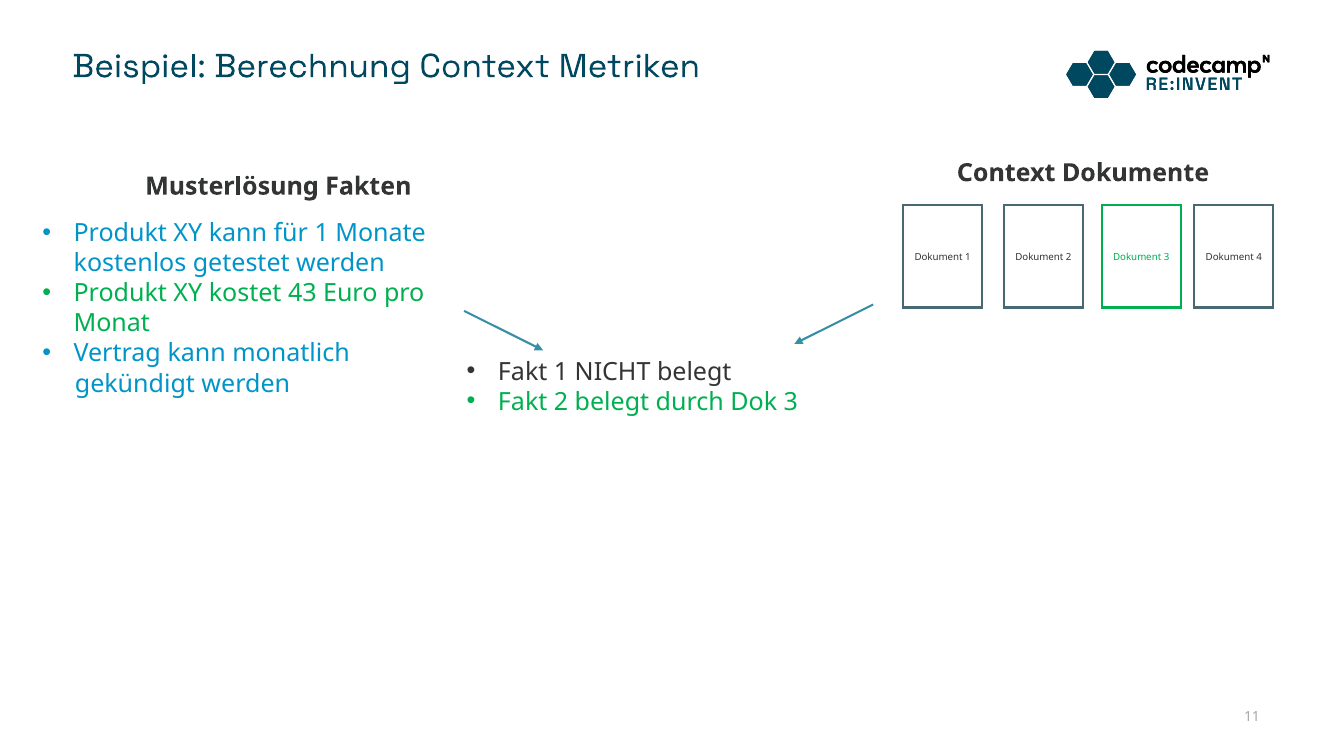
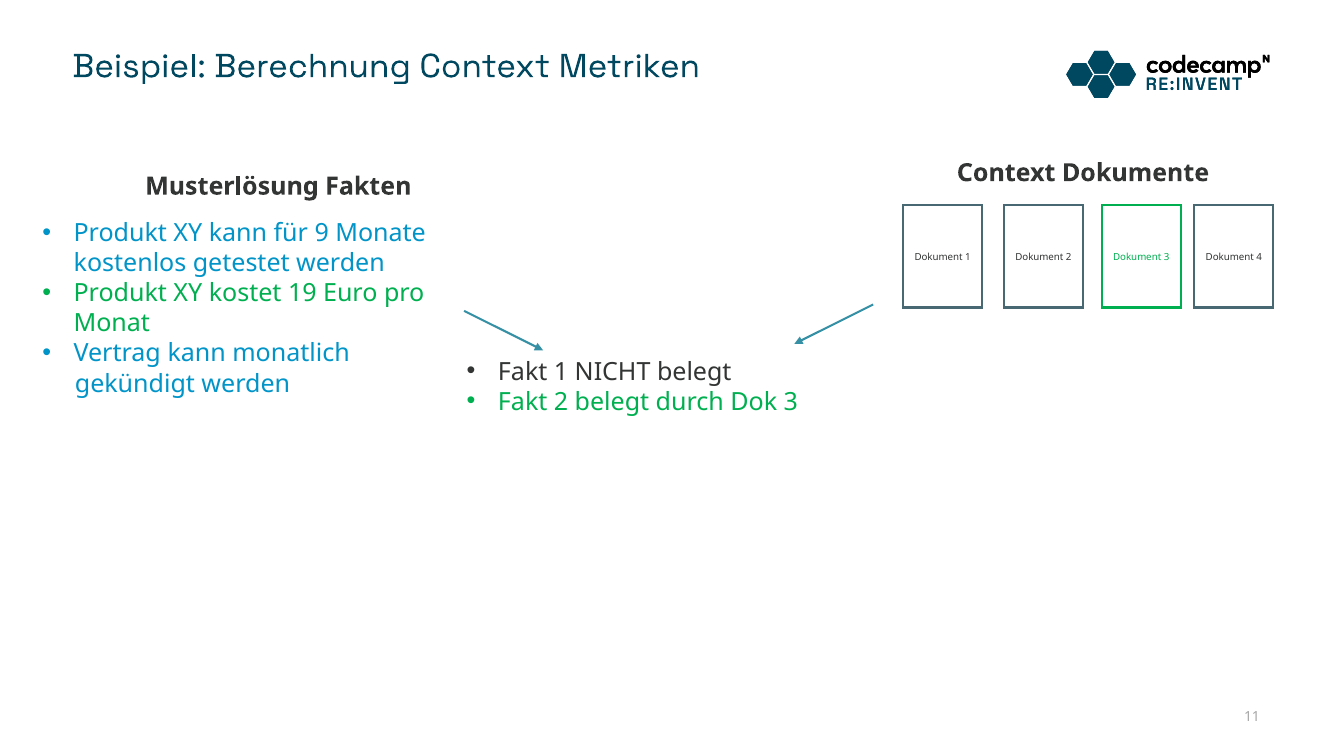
für 1: 1 -> 9 (322, 234)
43: 43 -> 19 (302, 294)
